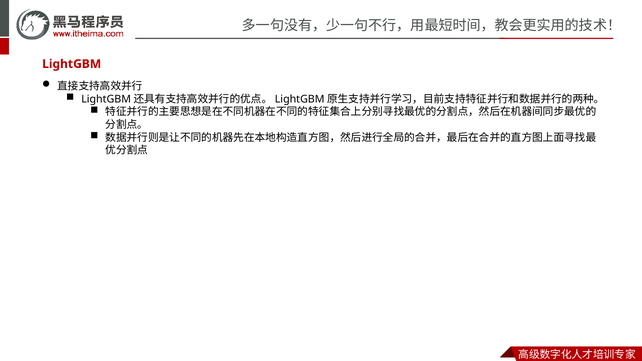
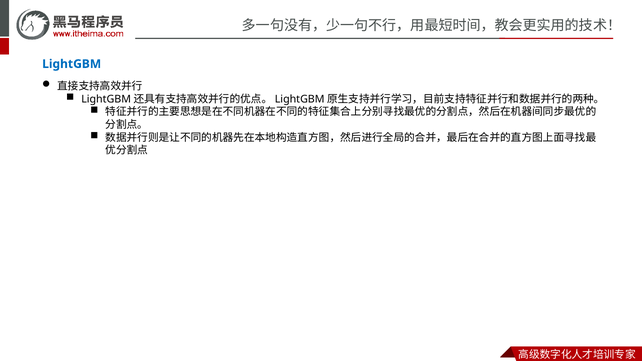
LightGBM colour: red -> blue (72, 64)
